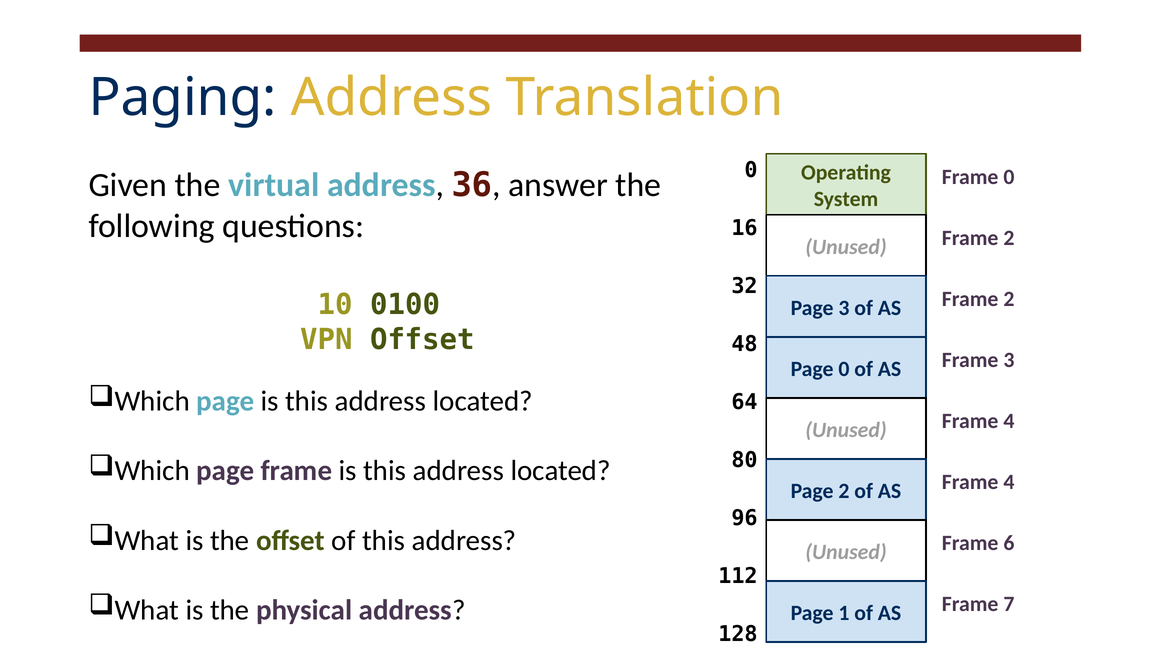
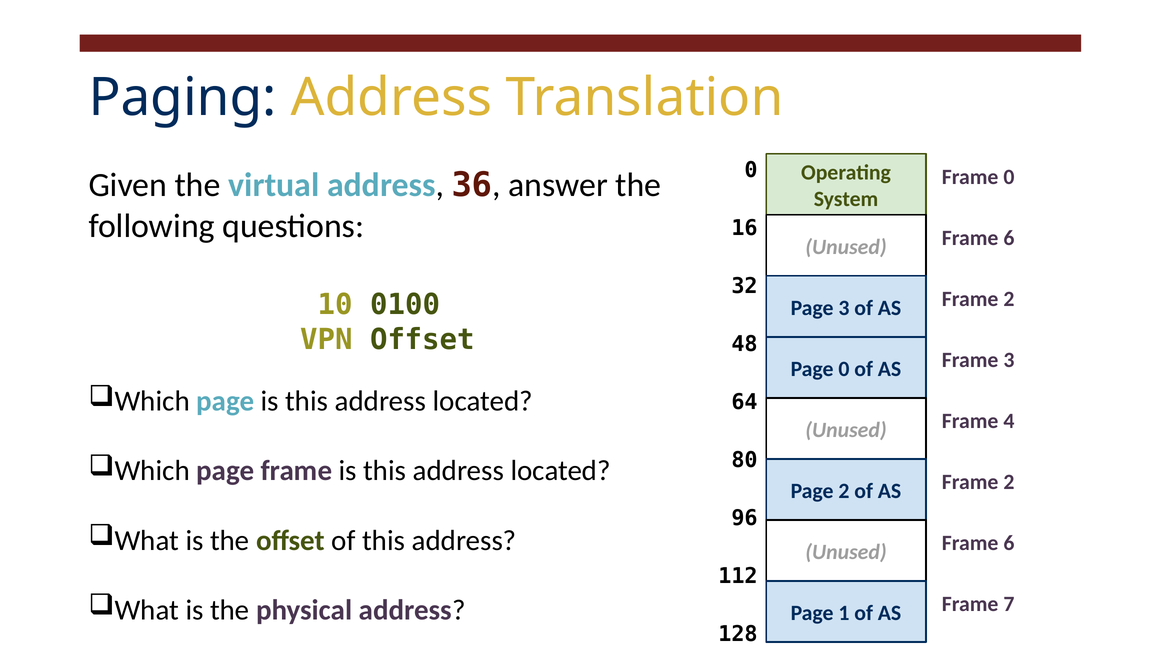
2: 2 -> 6 (1009, 238)
4: 4 -> 2 (1009, 482)
